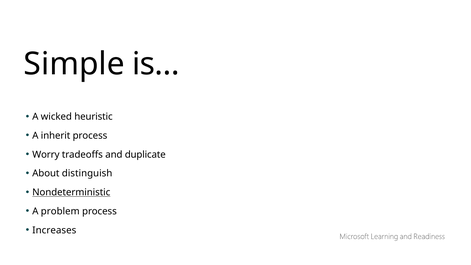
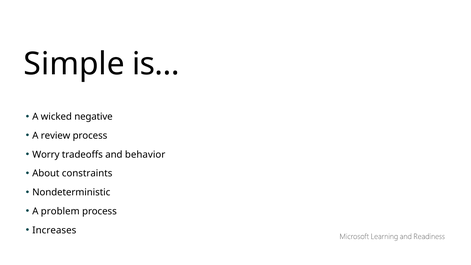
heuristic: heuristic -> negative (94, 117)
inherit: inherit -> review (56, 136)
duplicate: duplicate -> behavior (145, 154)
distinguish: distinguish -> constraints (87, 173)
Nondeterministic underline: present -> none (71, 192)
